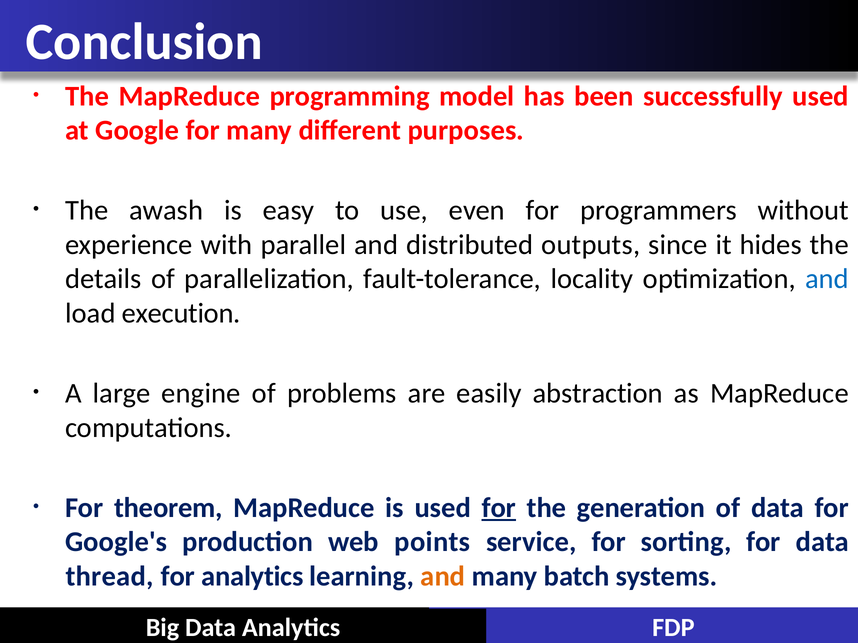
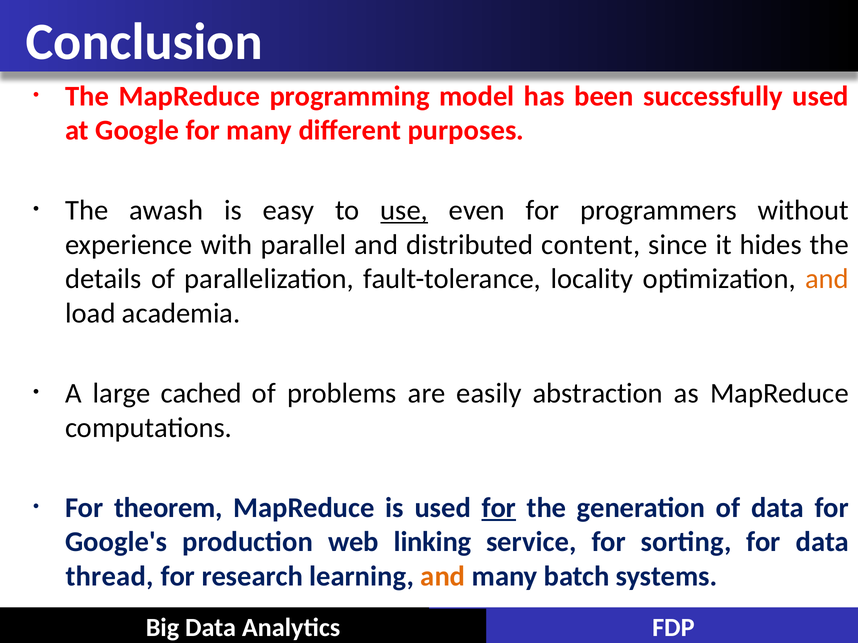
use underline: none -> present (404, 211)
outputs: outputs -> content (591, 245)
and colour: blue -> orange (827, 279)
execution: execution -> academia (181, 314)
engine: engine -> cached (201, 394)
points: points -> linking (433, 542)
for analytics: analytics -> research (252, 577)
